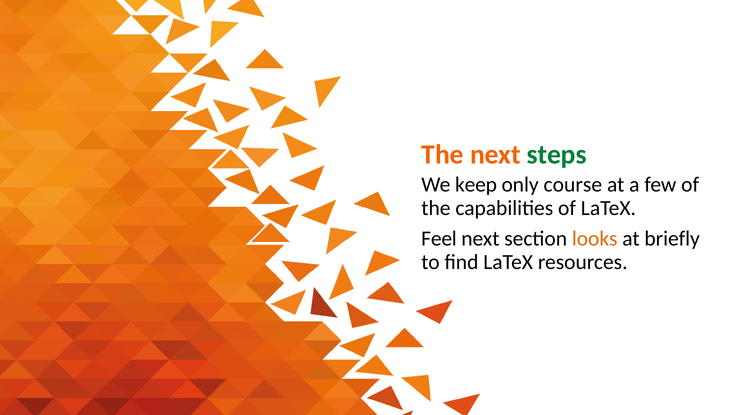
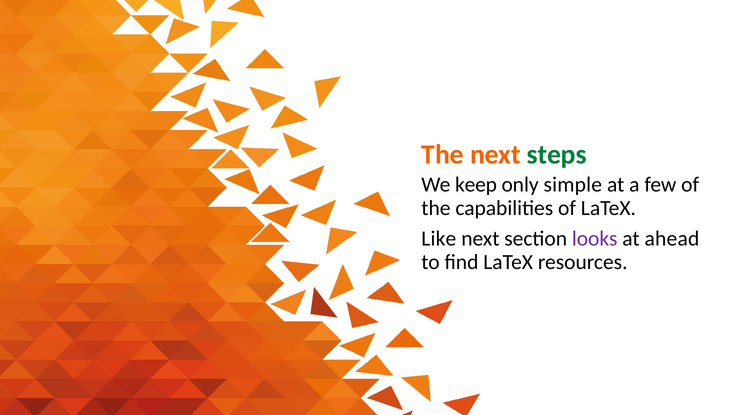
course: course -> simple (573, 185)
Feel: Feel -> Like (439, 239)
looks colour: orange -> purple (595, 239)
briefly: briefly -> ahead (672, 239)
